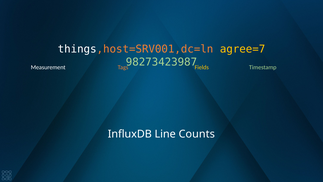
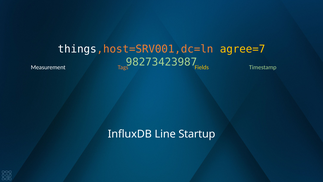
Counts: Counts -> Startup (197, 134)
